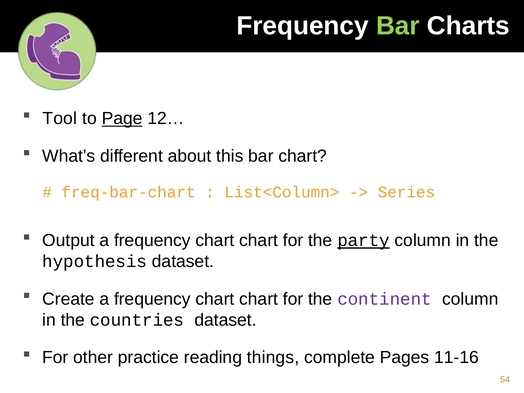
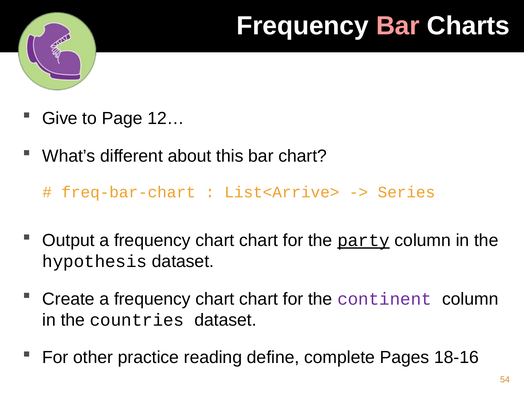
Bar colour: light green -> pink (398, 26)
Tool: Tool -> Give (60, 119)
Page underline: present -> none (122, 119)
List<Column>: List<Column> -> List<Arrive> (282, 192)
things: things -> define (273, 358)
11-16: 11-16 -> 18-16 (457, 358)
